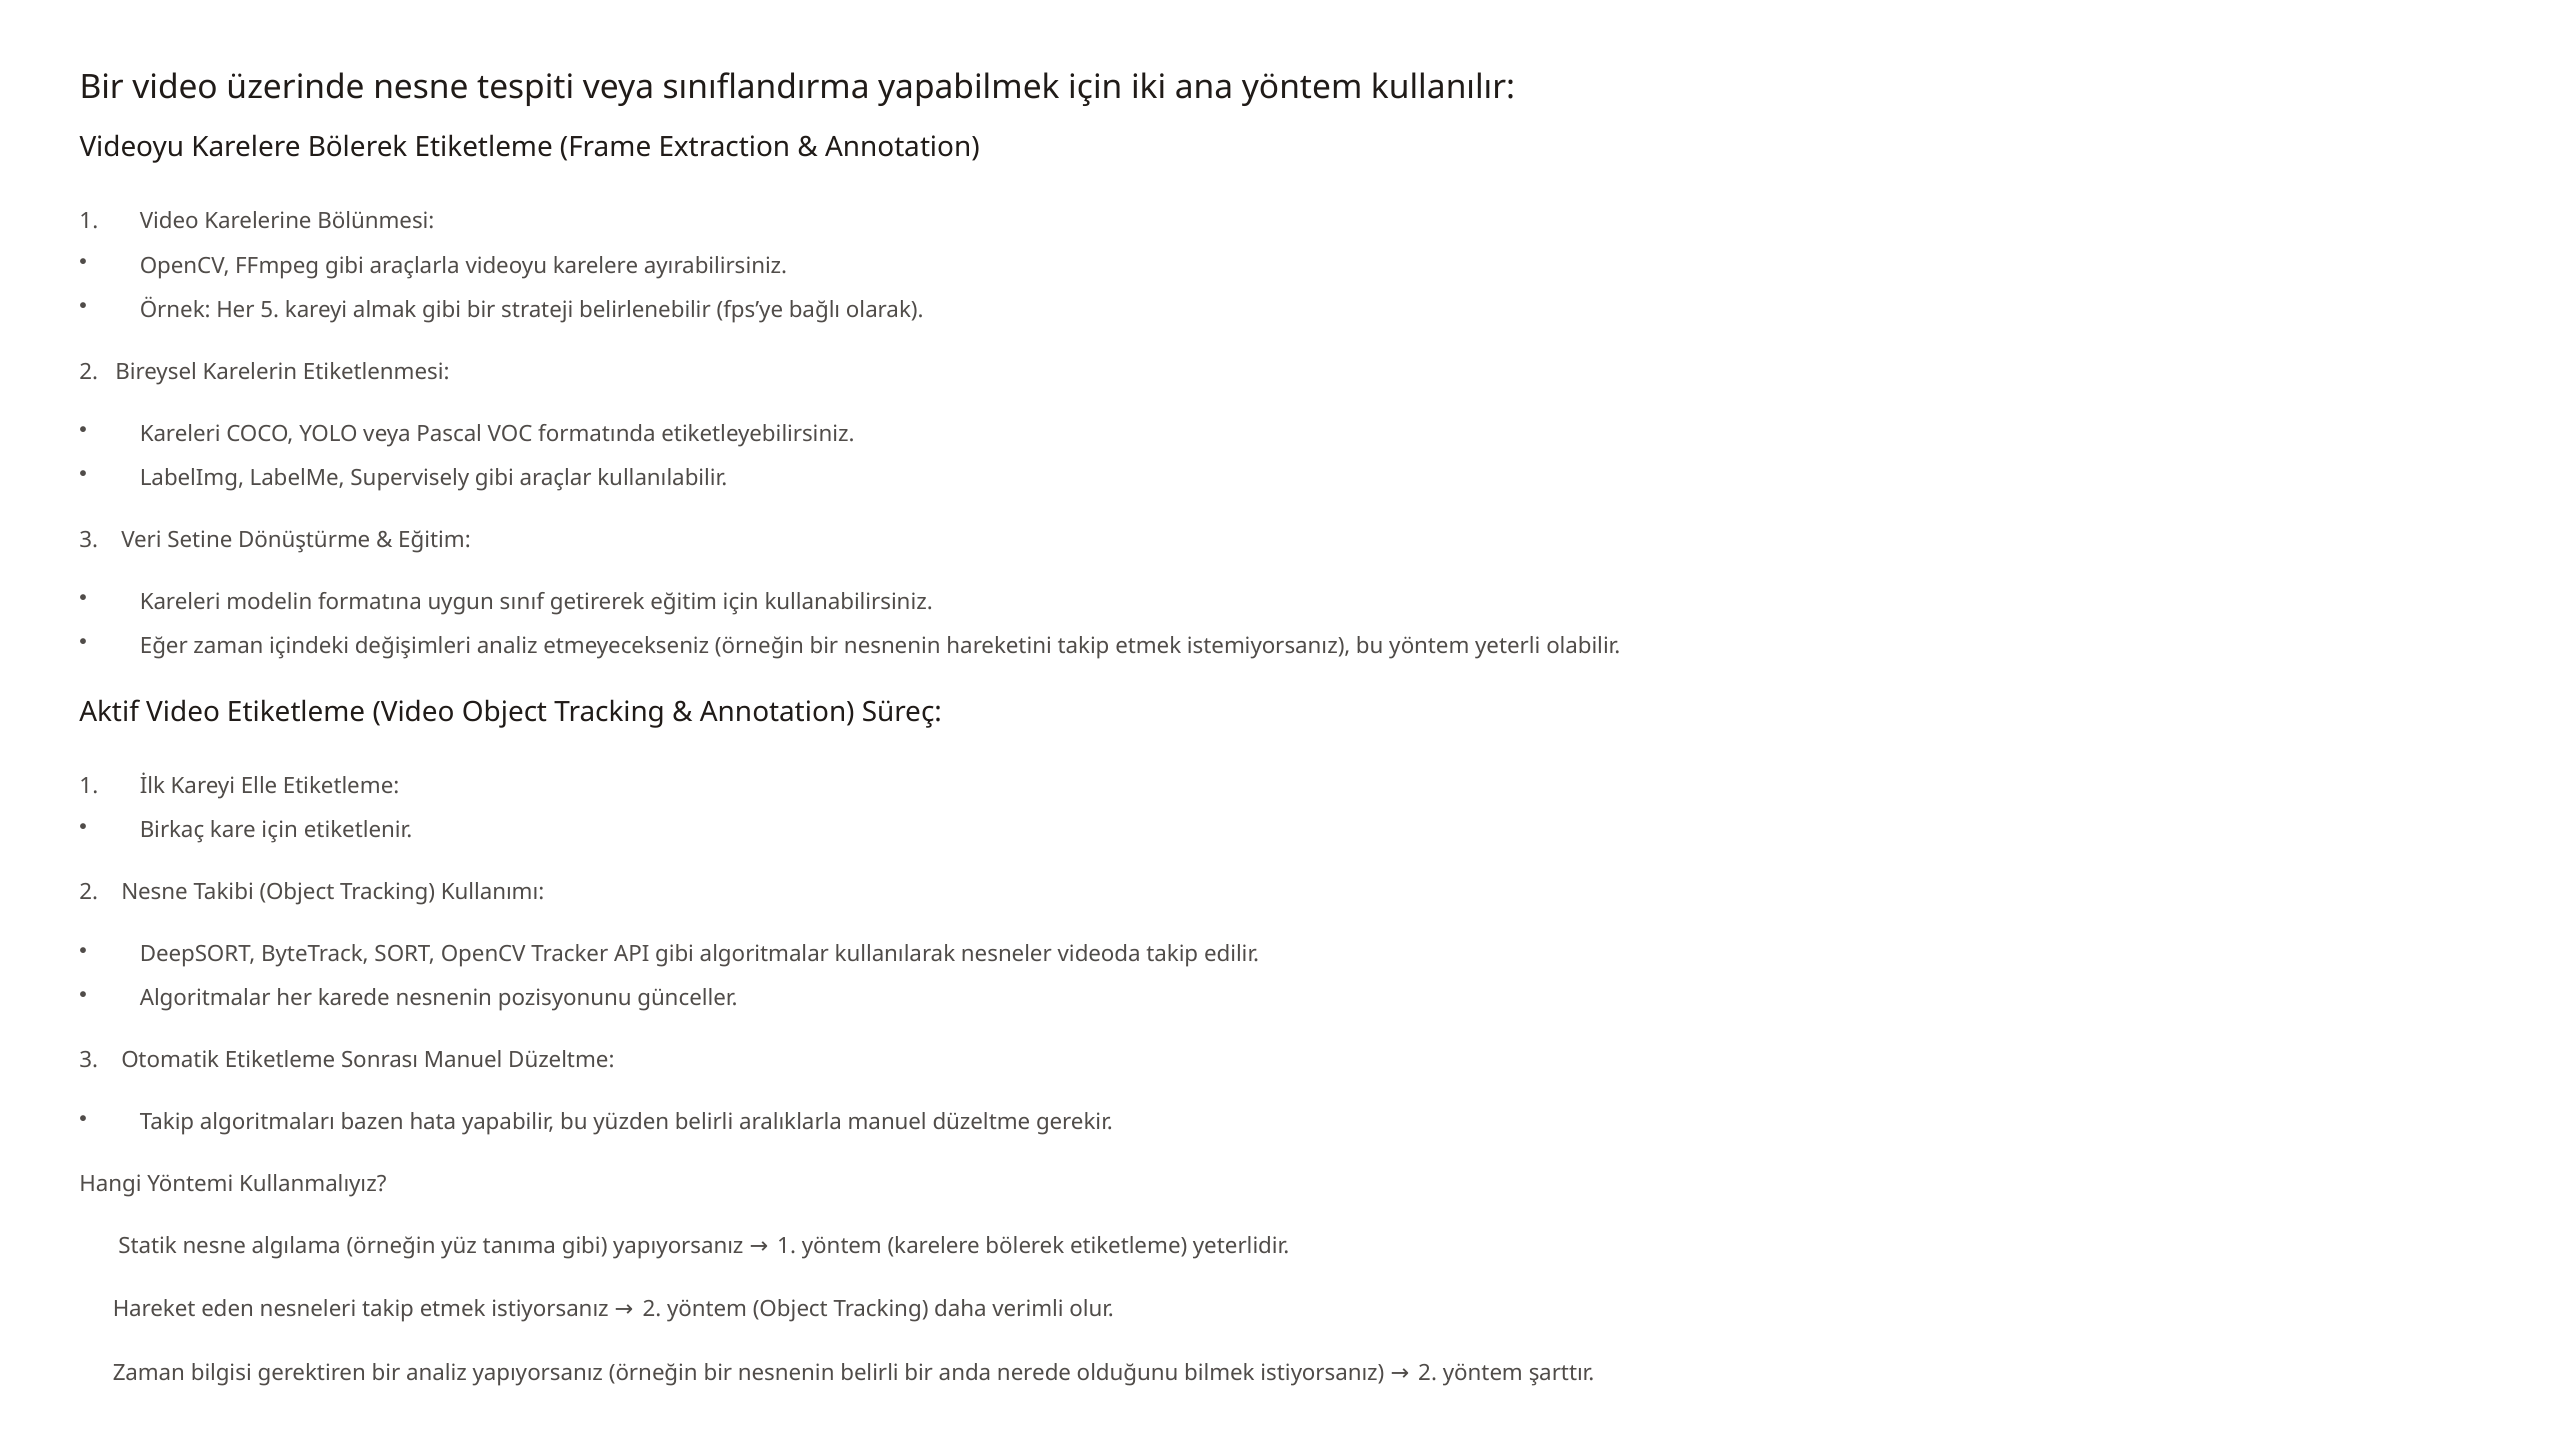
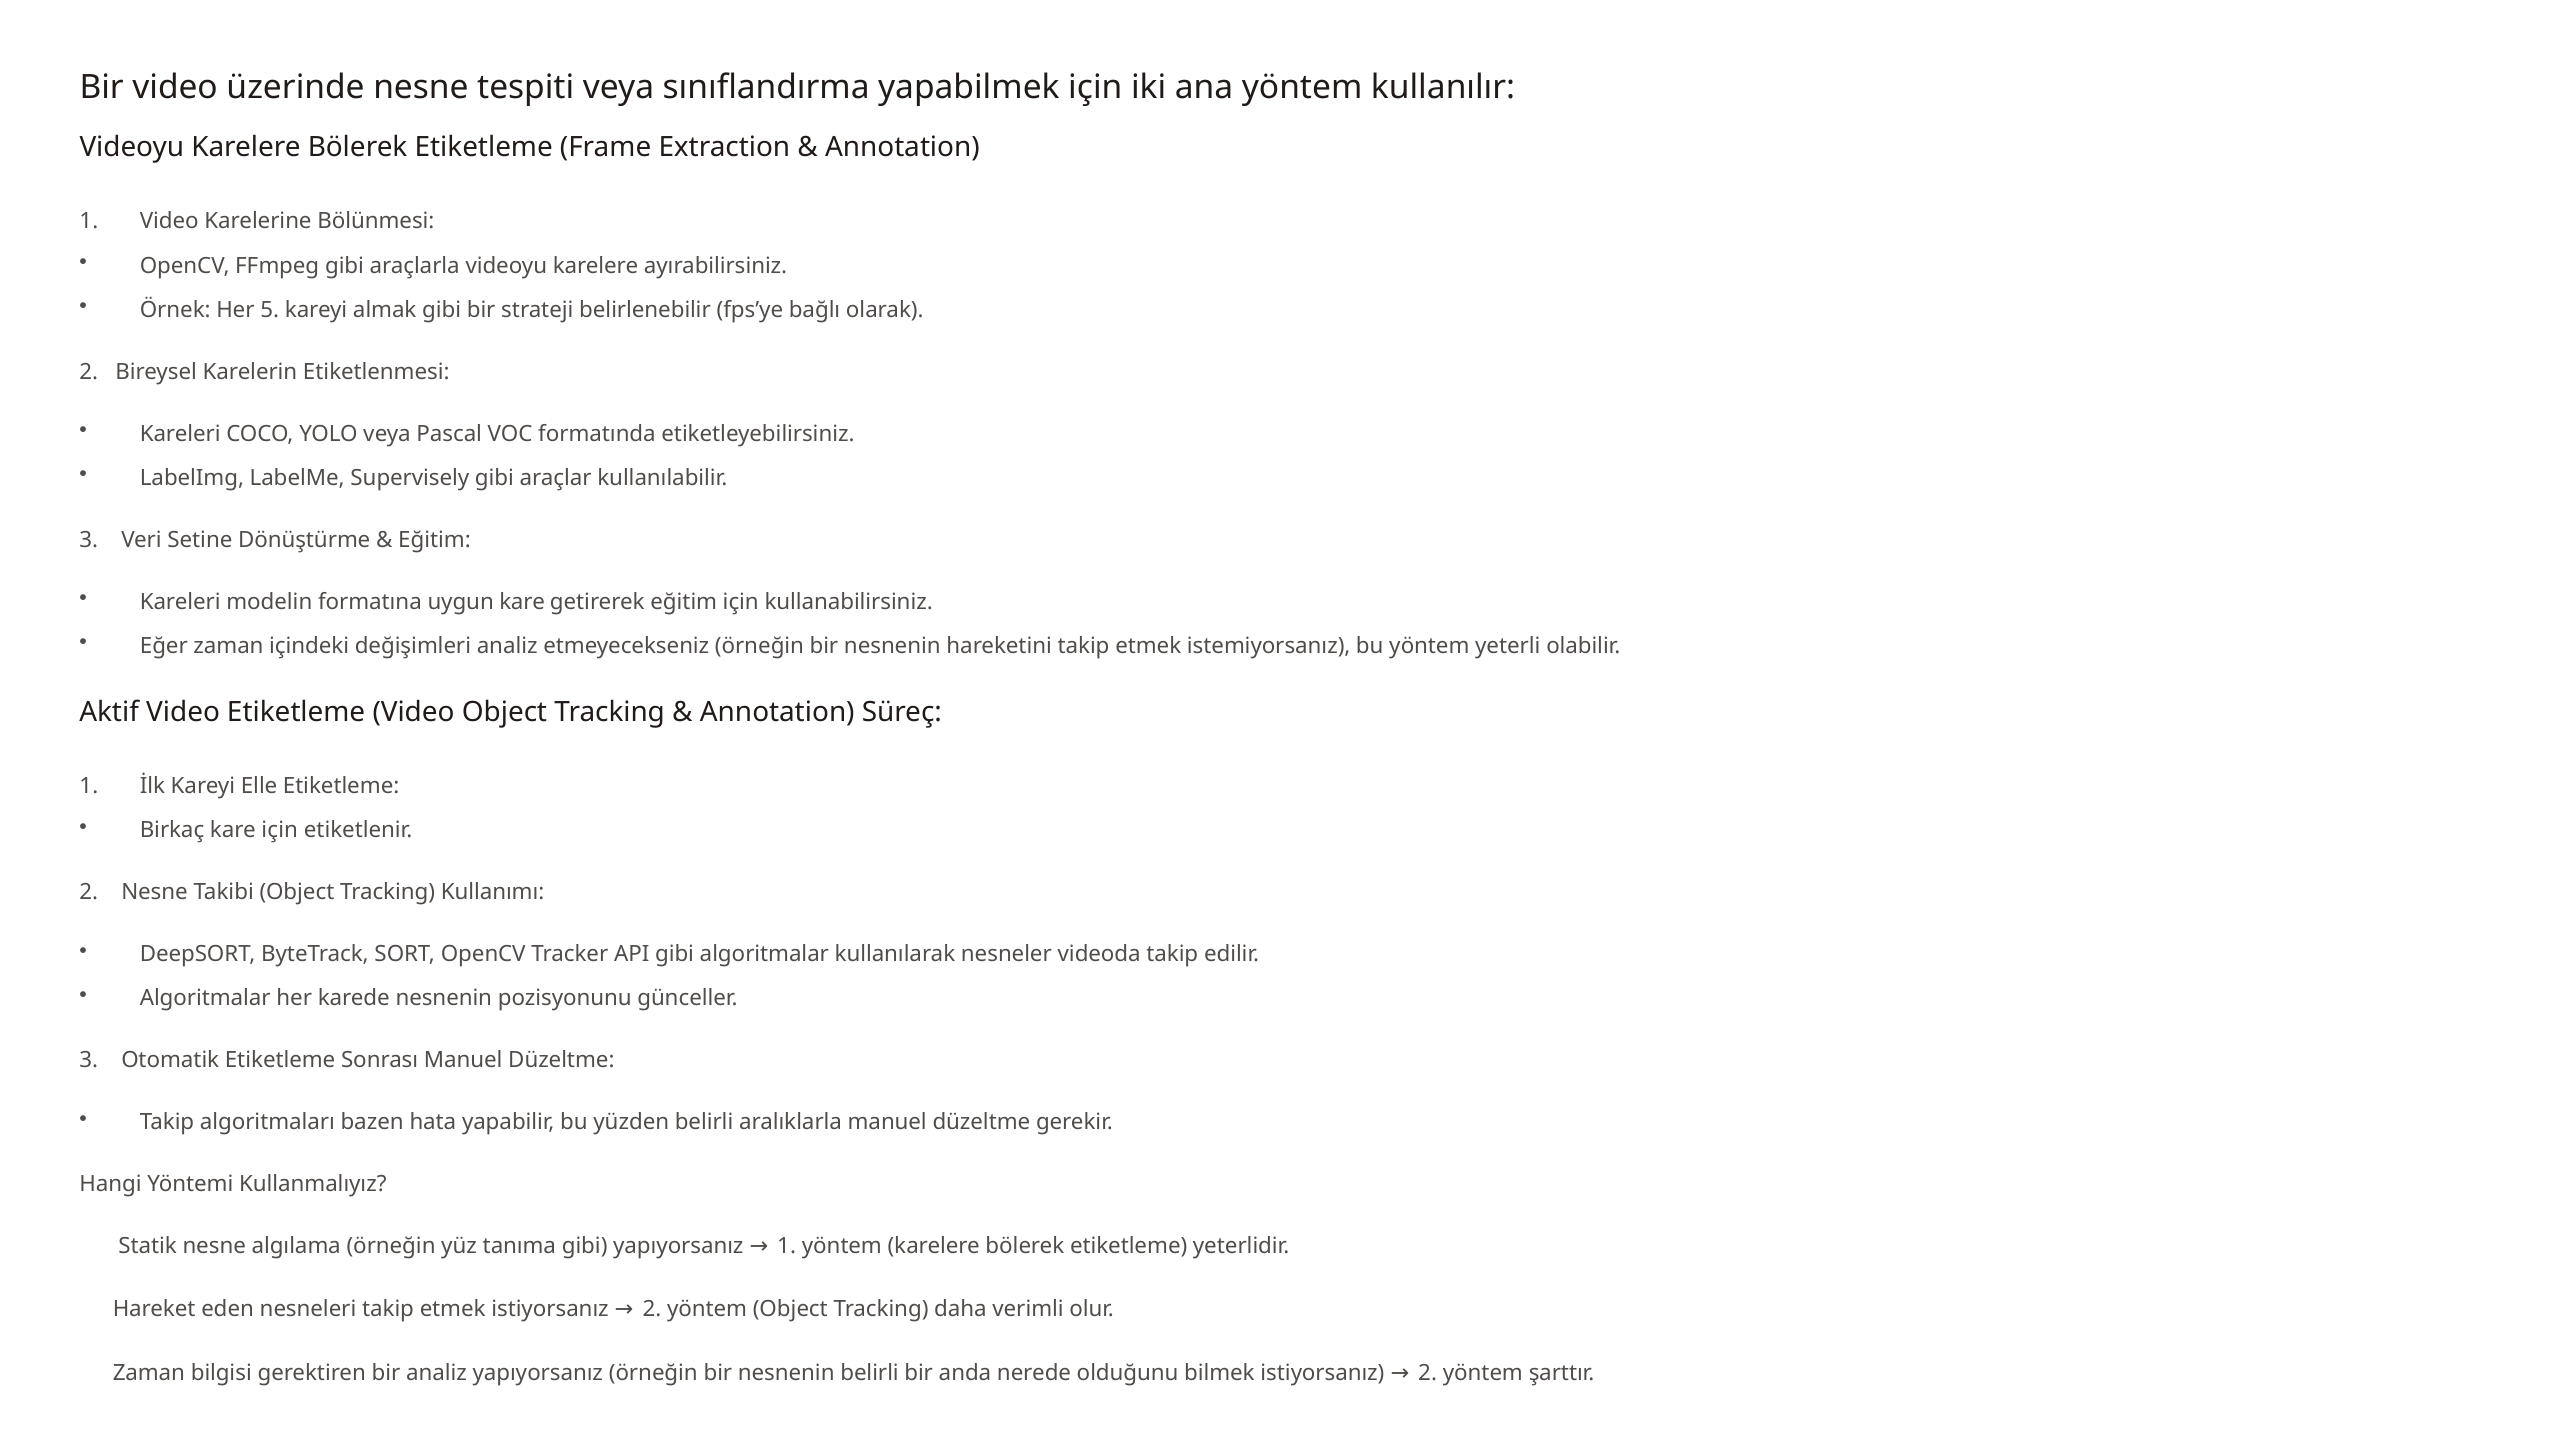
uygun sınıf: sınıf -> kare (522, 602)
